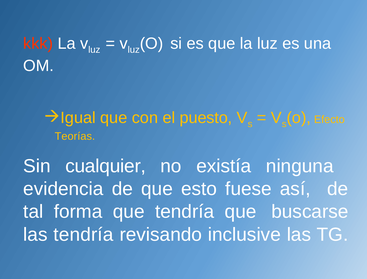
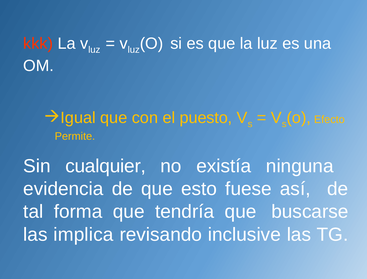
Teorías: Teorías -> Permite (75, 137)
las tendría: tendría -> implica (83, 235)
